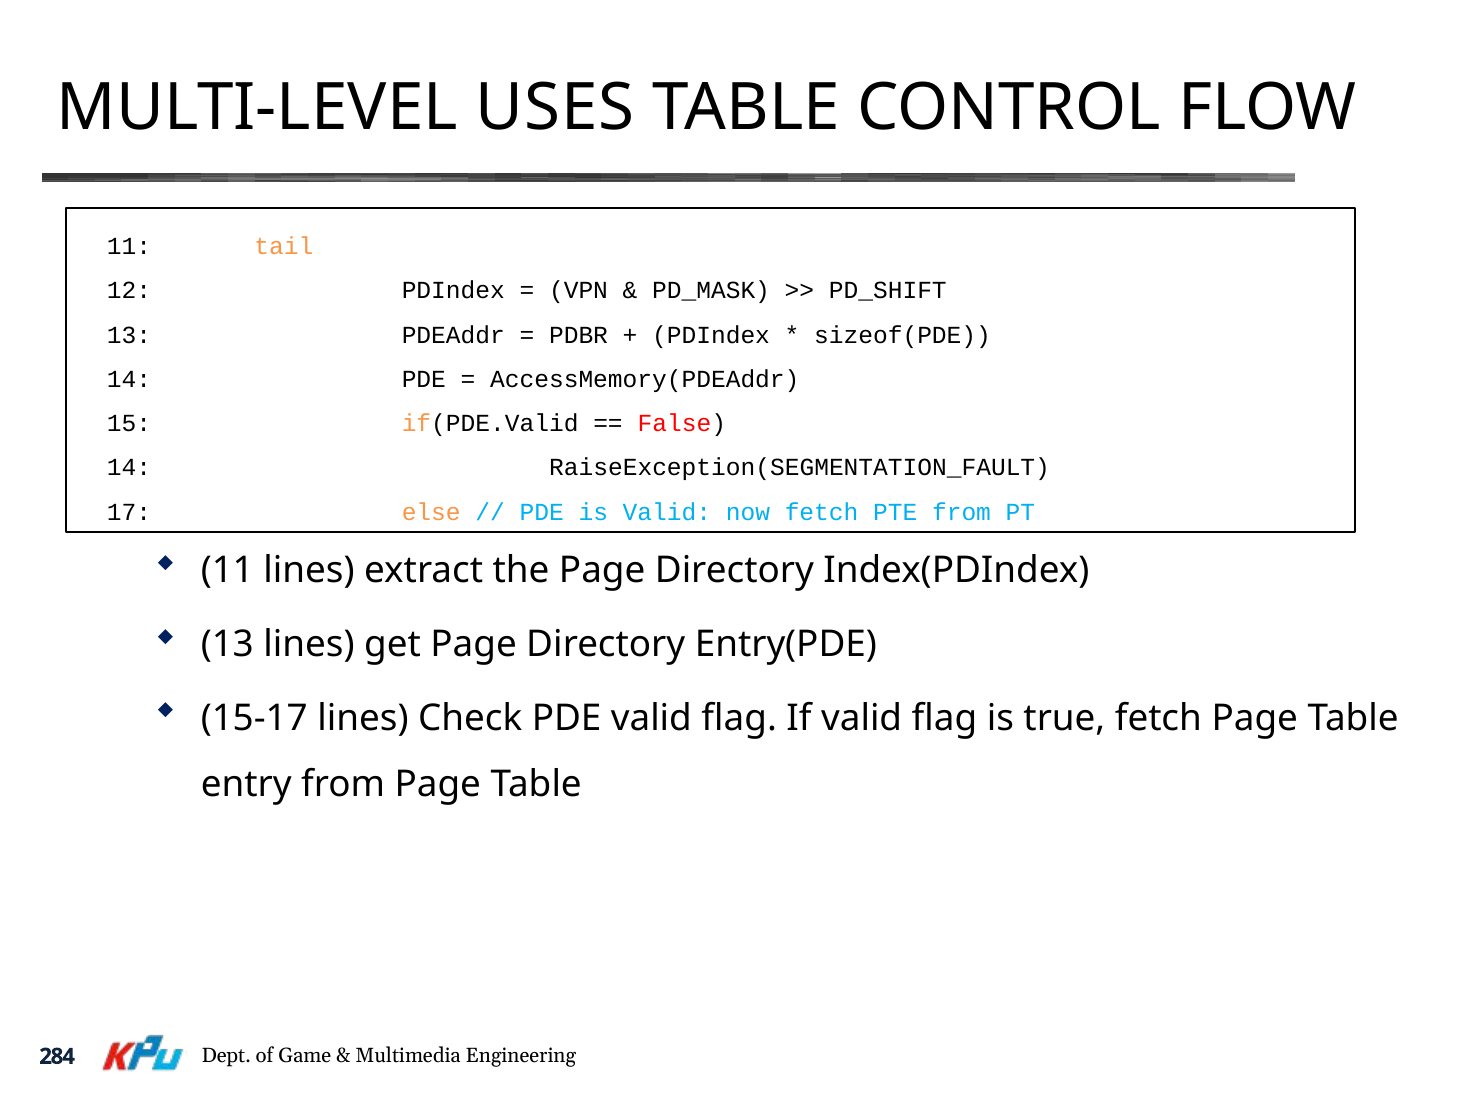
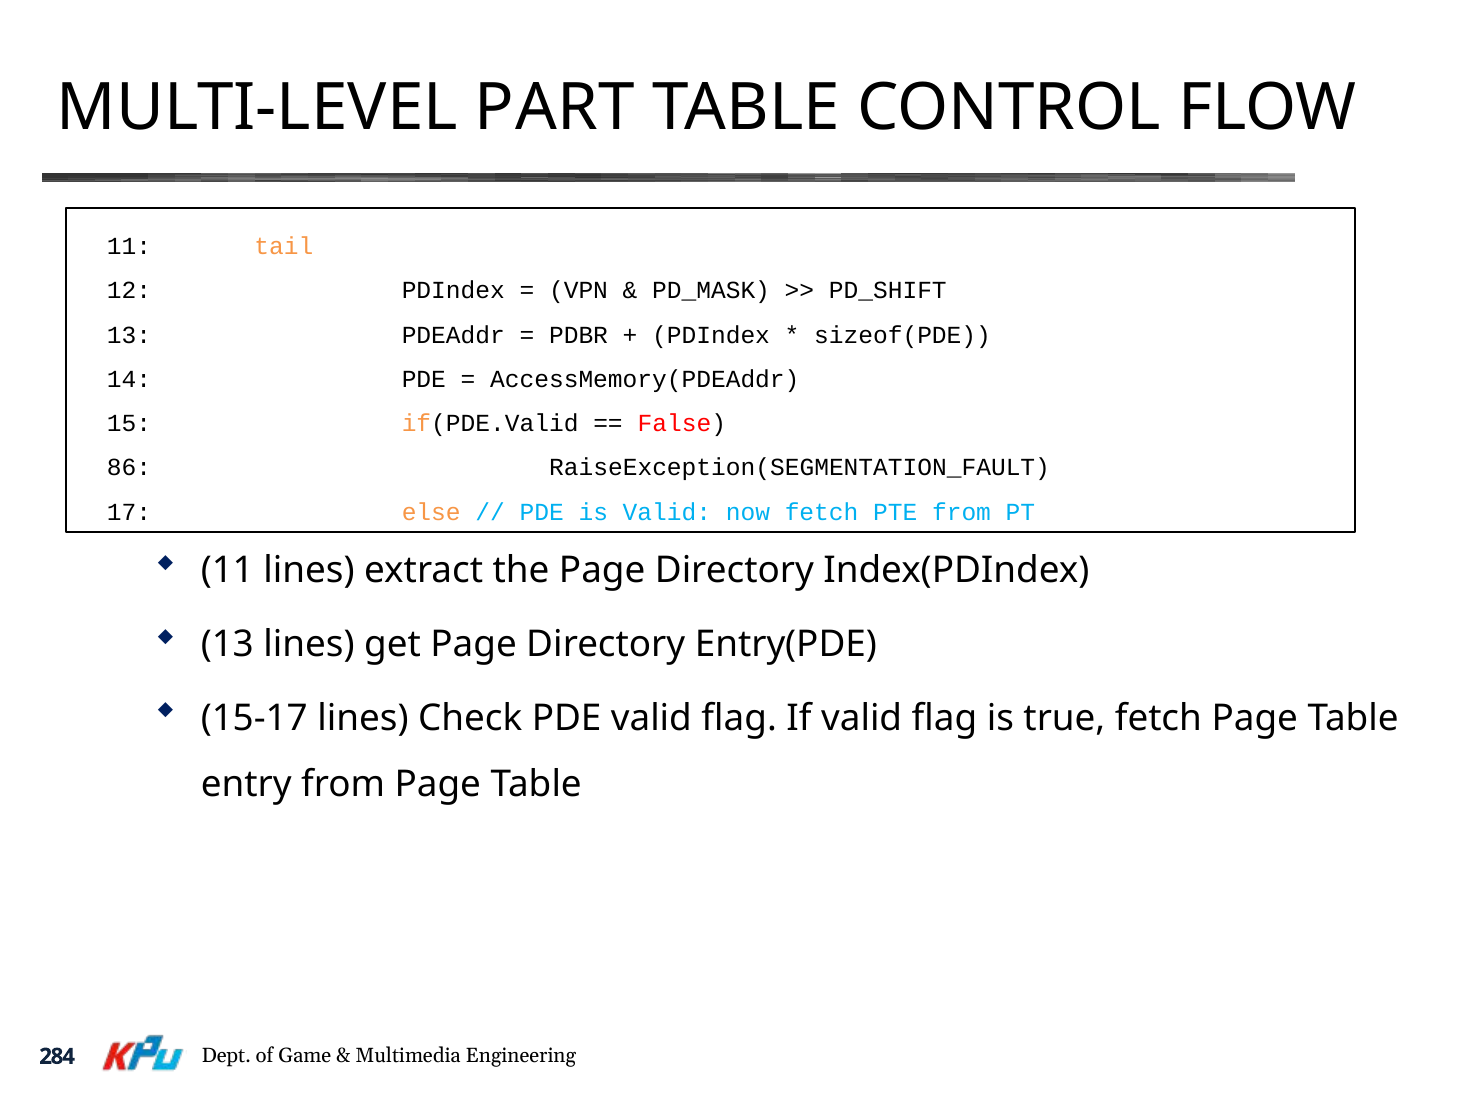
USES: USES -> PART (555, 108)
14: 14 -> 86 (129, 468)
